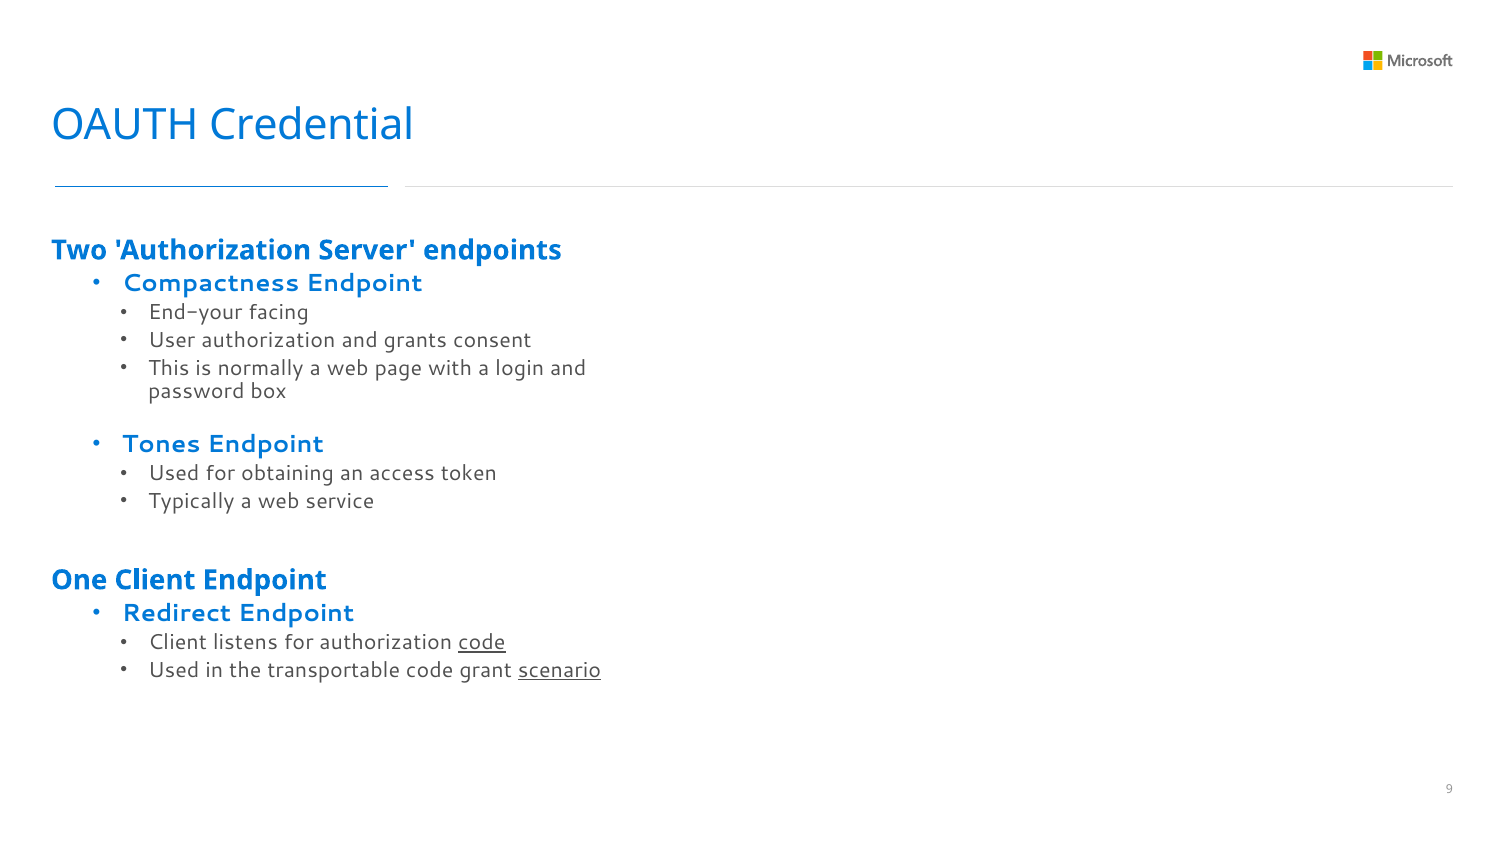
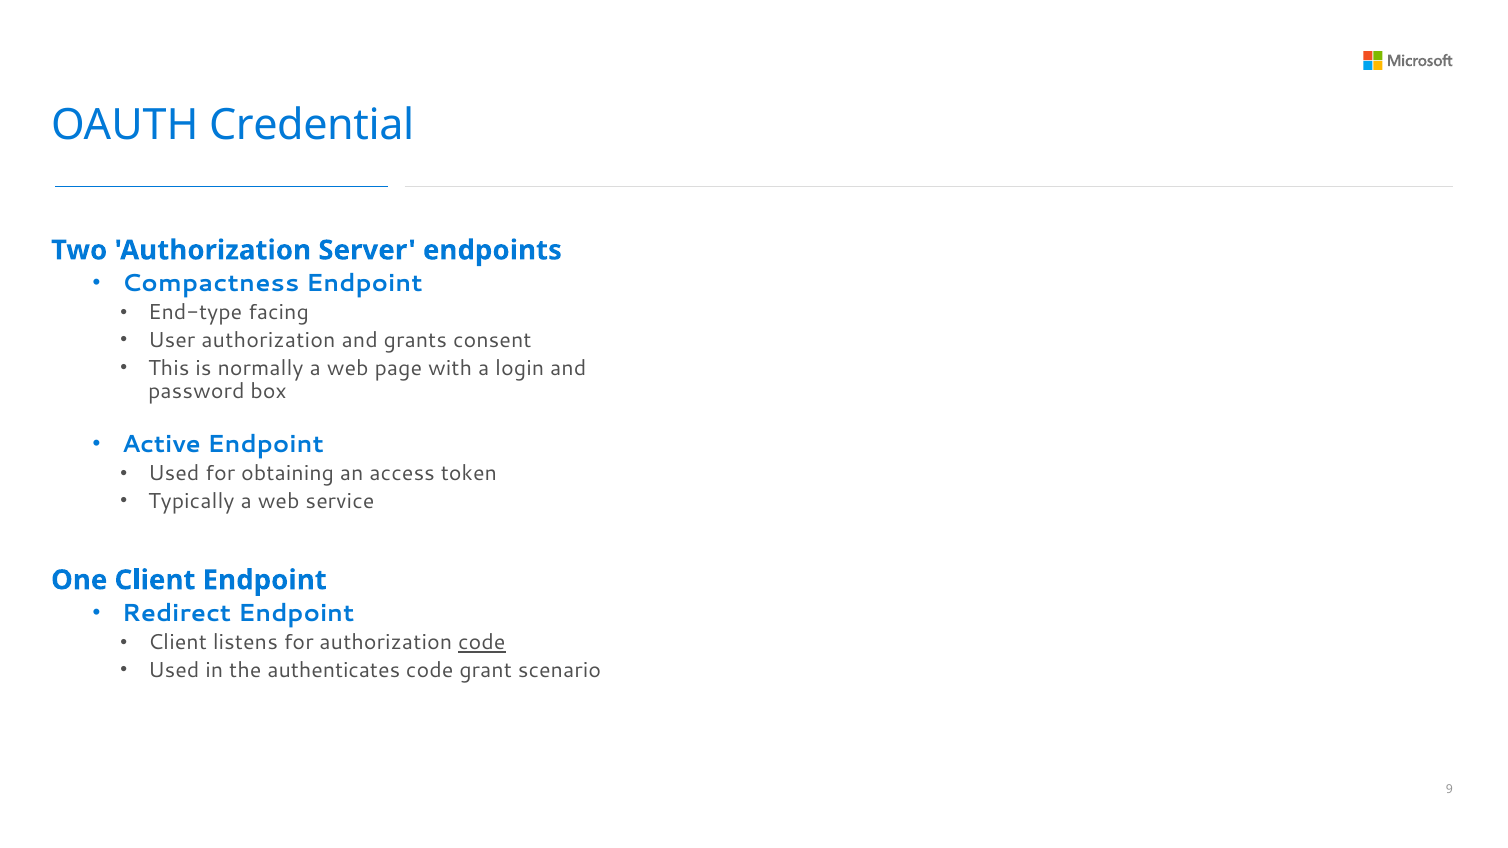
End-your: End-your -> End-type (195, 313)
Tones: Tones -> Active (161, 445)
transportable: transportable -> authenticates (334, 670)
scenario underline: present -> none (559, 670)
